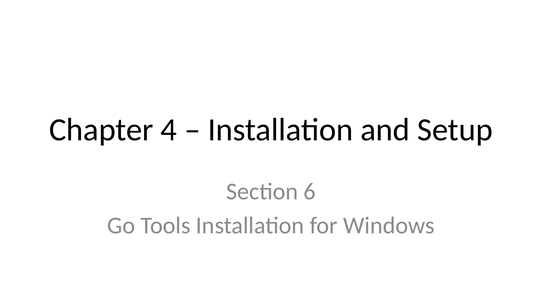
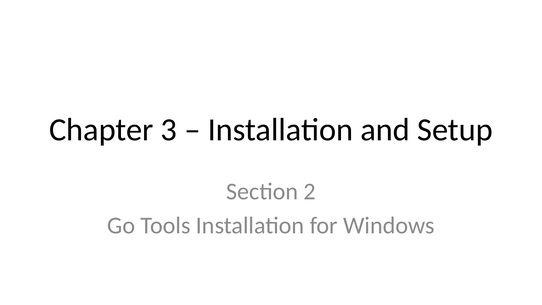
4: 4 -> 3 (169, 130)
6: 6 -> 2 (310, 192)
